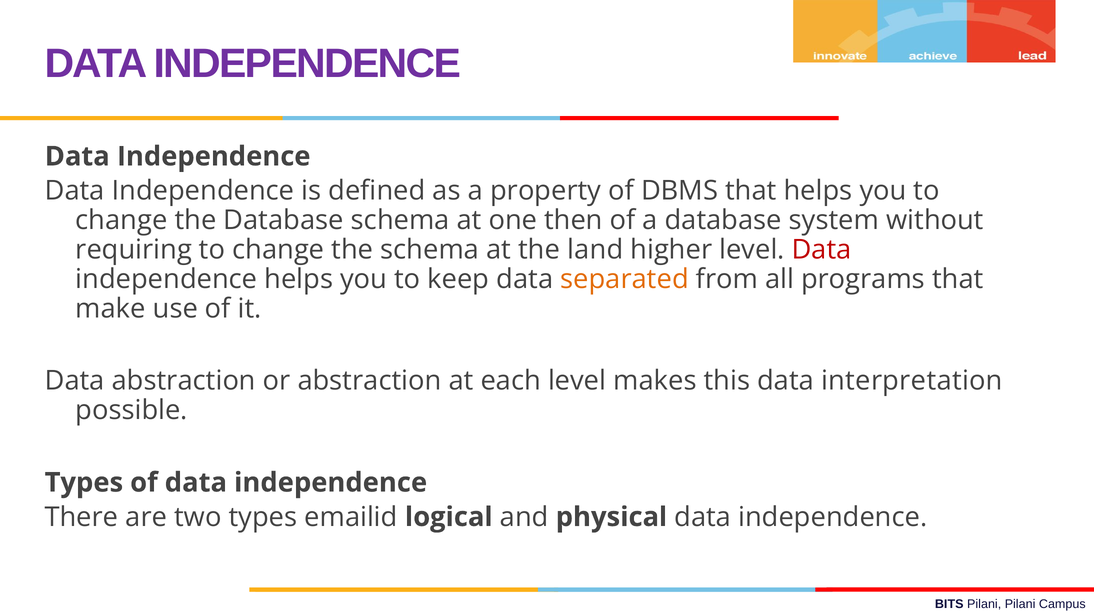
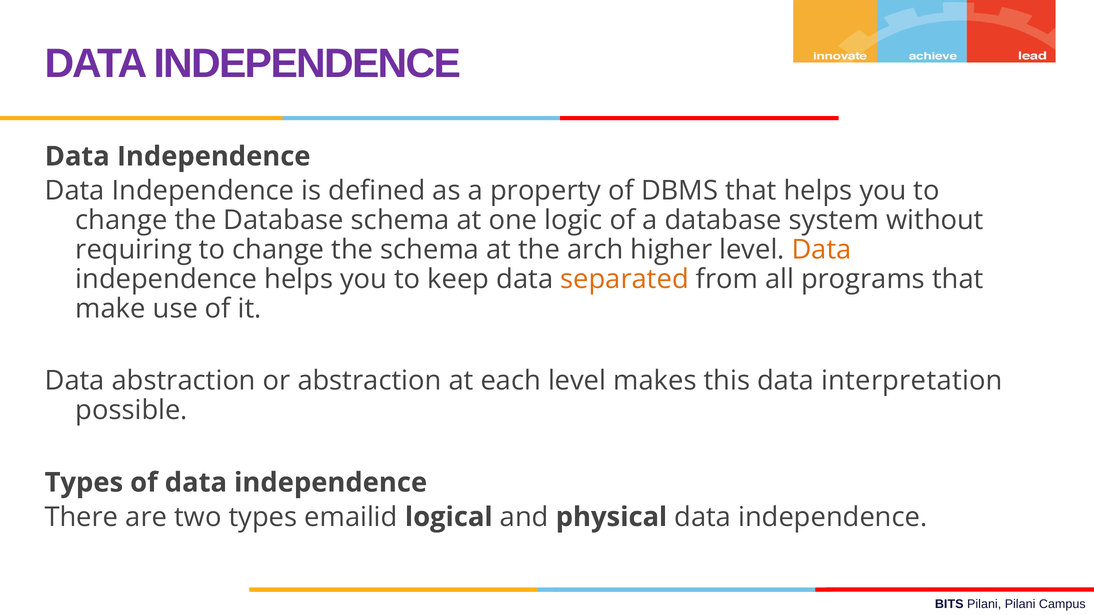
then: then -> logic (573, 220)
land: land -> arch (595, 250)
Data colour: red -> orange (822, 250)
